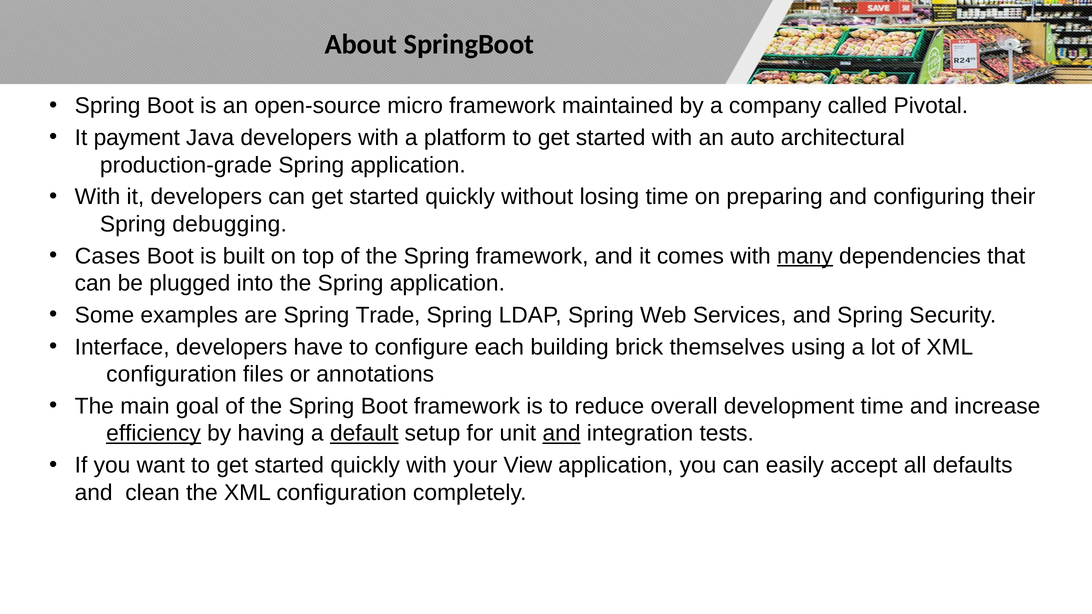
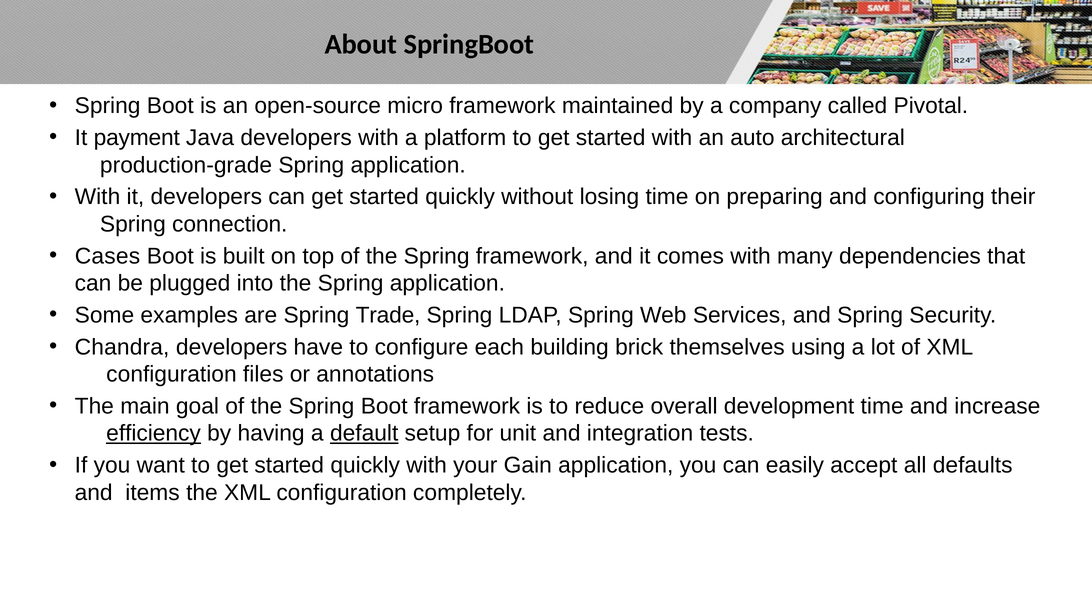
debugging: debugging -> connection (230, 224)
many underline: present -> none (805, 256)
Interface: Interface -> Chandra (122, 347)
and underline: present -> none (562, 434)
View: View -> Gain (528, 465)
clean: clean -> items (153, 493)
